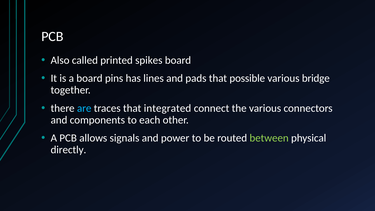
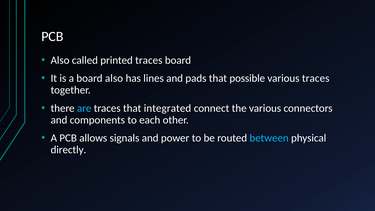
printed spikes: spikes -> traces (149, 60)
board pins: pins -> also (114, 78)
various bridge: bridge -> traces (316, 78)
between colour: light green -> light blue (269, 138)
